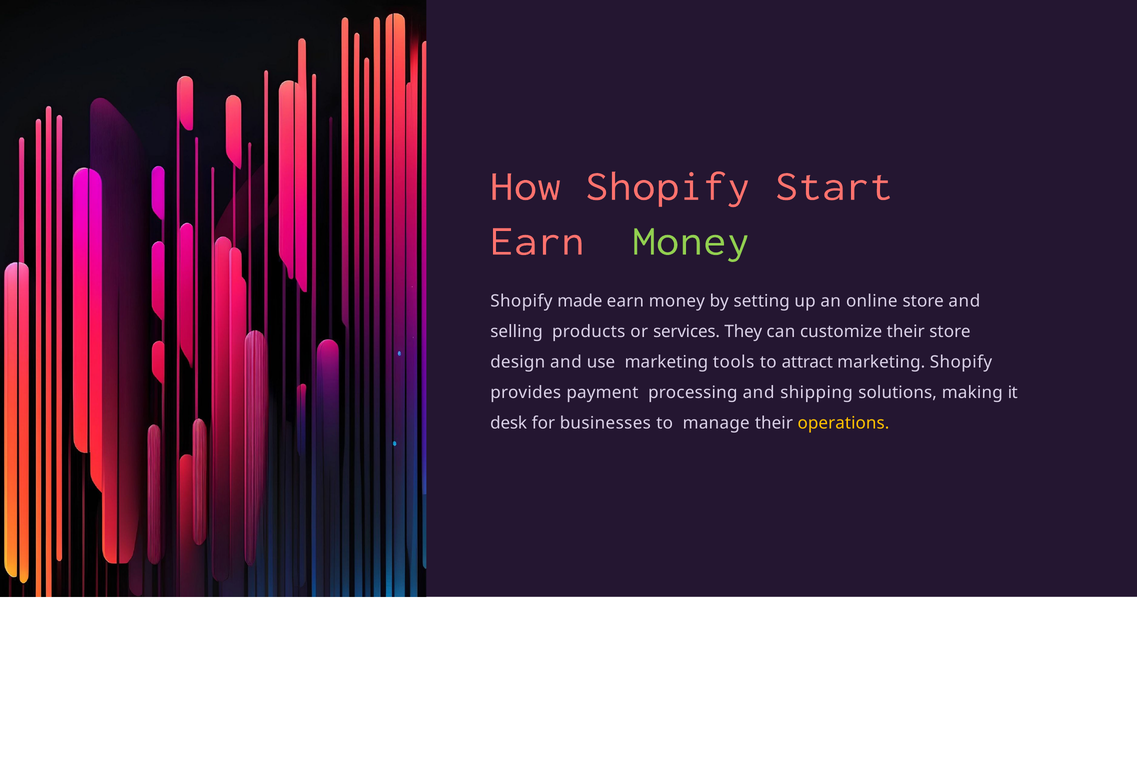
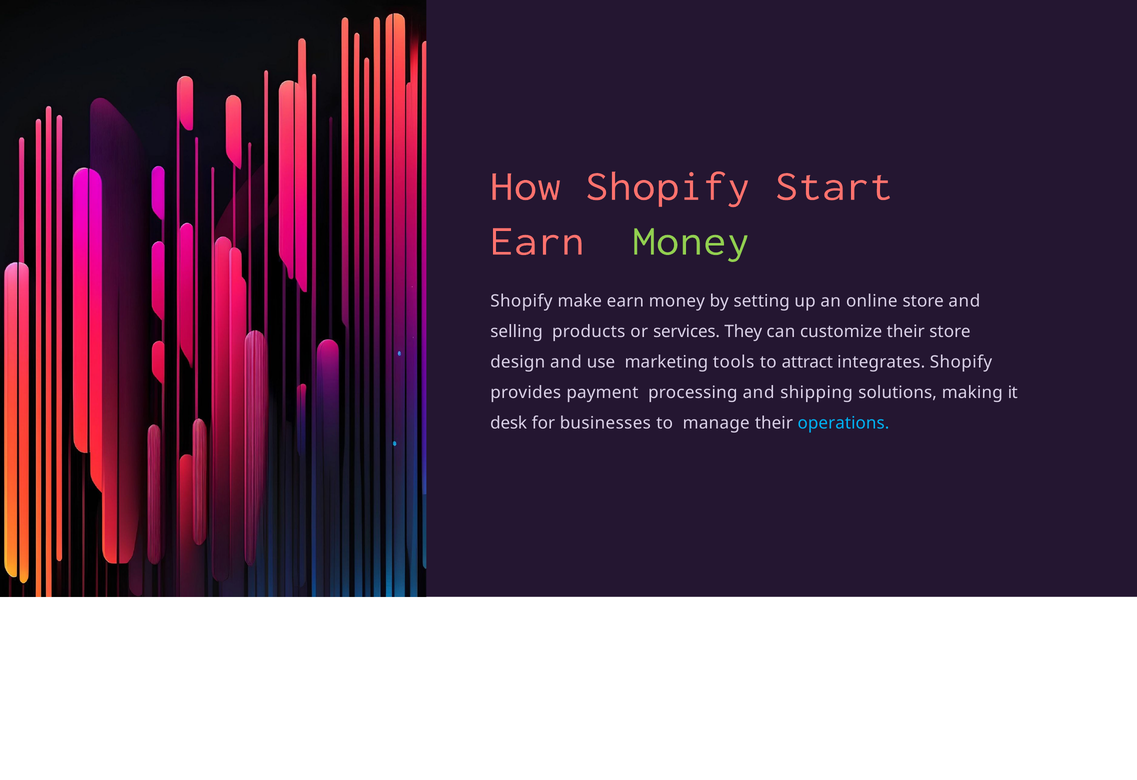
made: made -> make (580, 301)
attract marketing: marketing -> integrates (881, 362)
operations colour: yellow -> light blue (843, 423)
